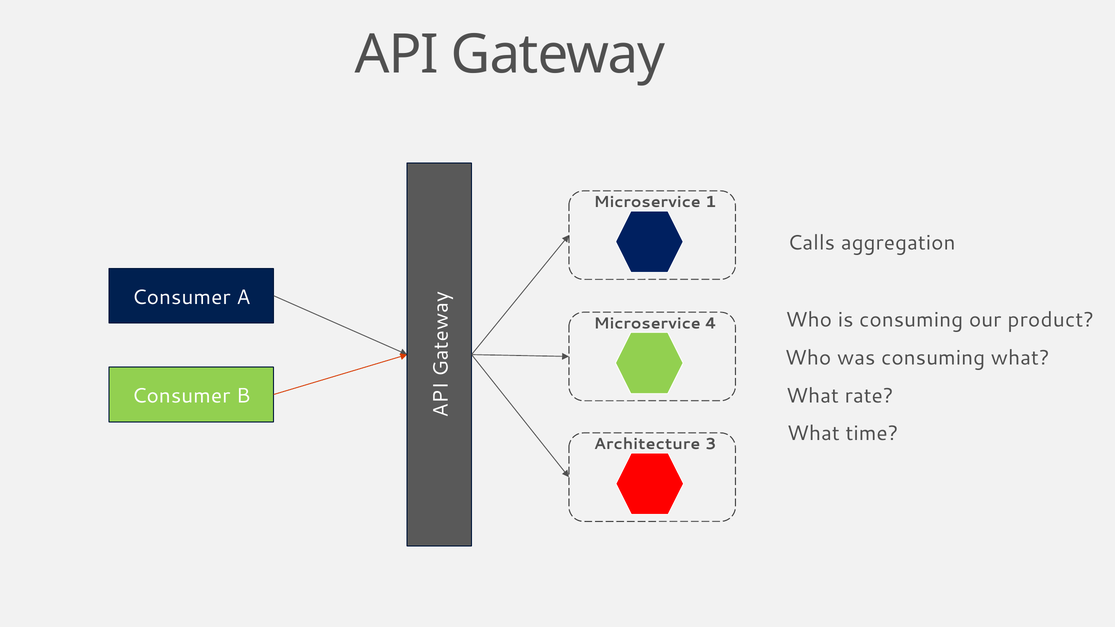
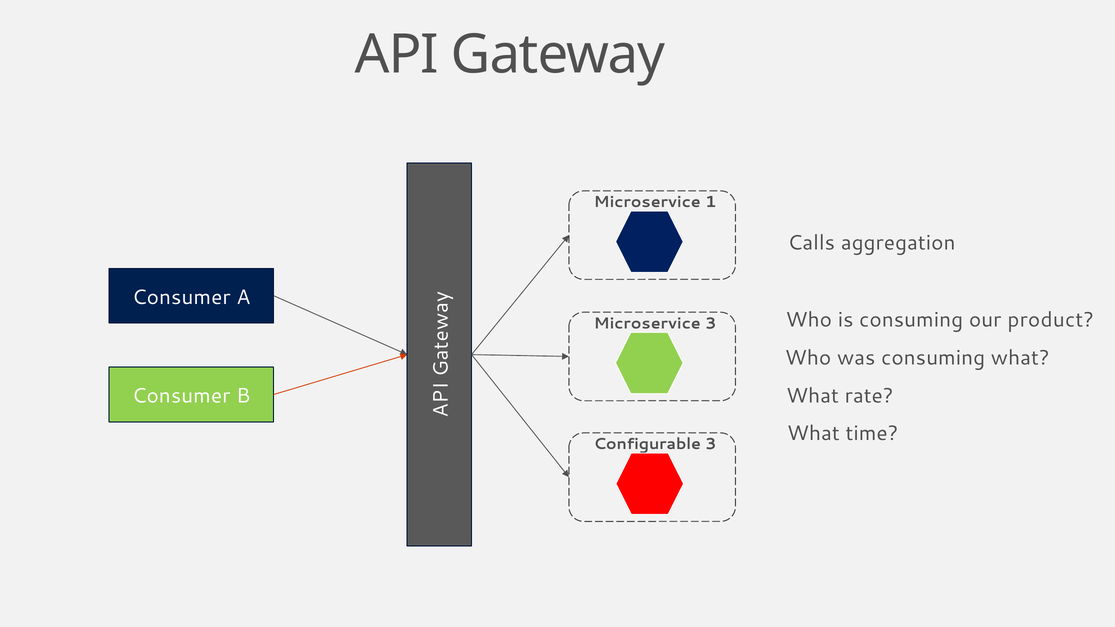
Microservice 4: 4 -> 3 (711, 323)
Architecture: Architecture -> Configurable (647, 444)
